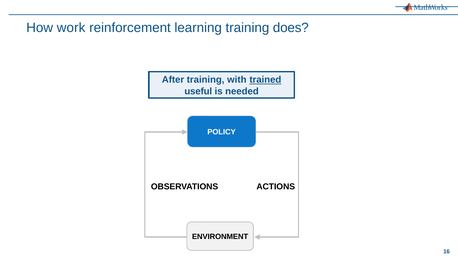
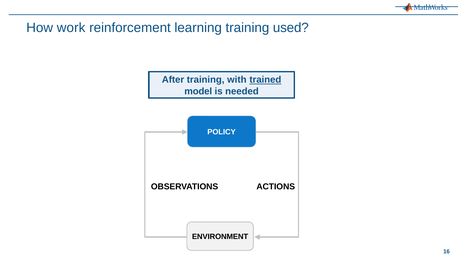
does: does -> used (291, 28)
useful: useful -> model (198, 91)
